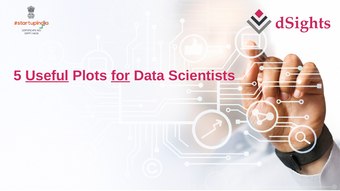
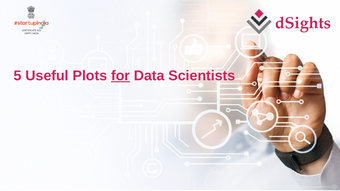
Useful underline: present -> none (47, 76)
